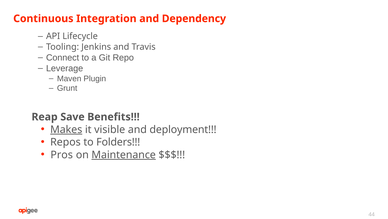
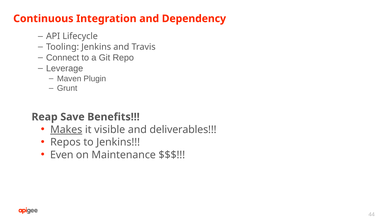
deployment: deployment -> deliverables (183, 129)
to Folders: Folders -> Jenkins (118, 142)
Pros: Pros -> Even (62, 154)
Maintenance underline: present -> none (124, 154)
